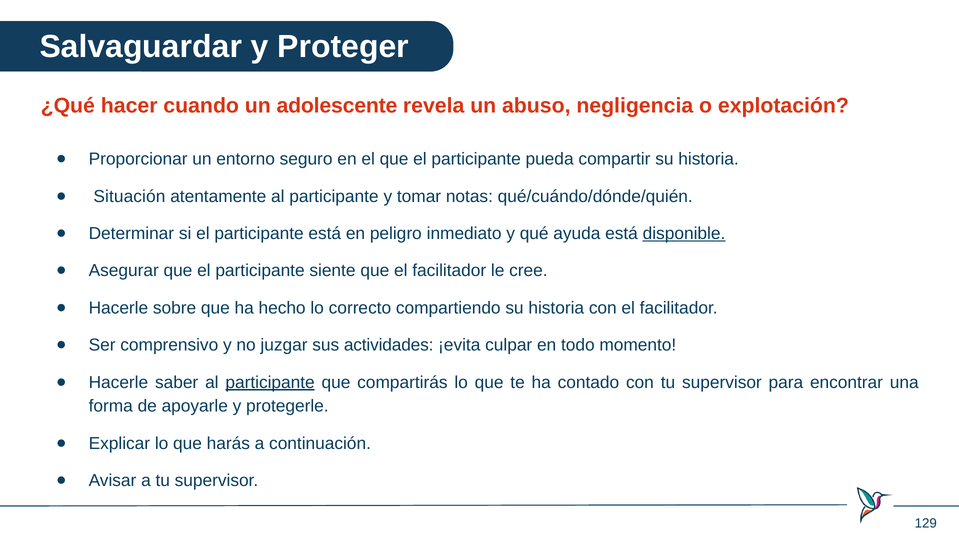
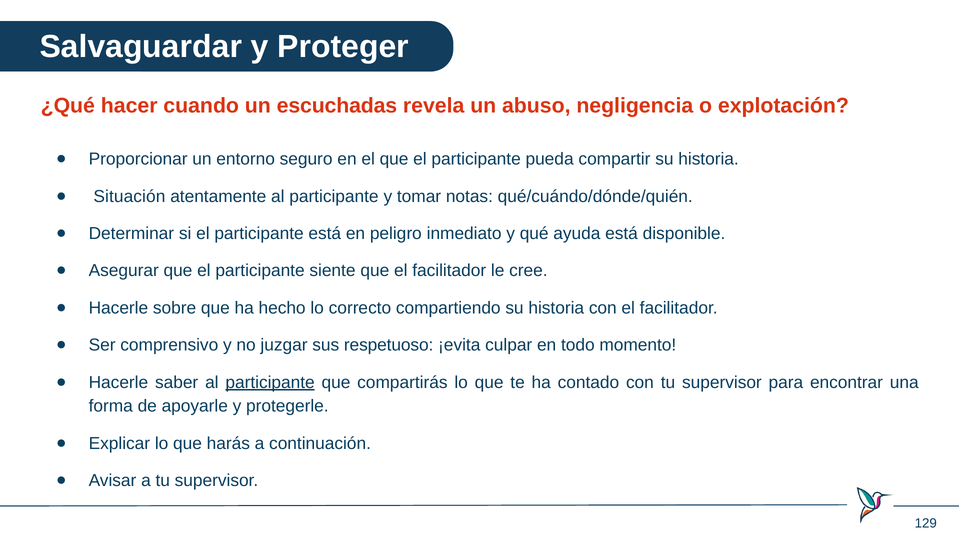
adolescente: adolescente -> escuchadas (337, 106)
disponible underline: present -> none (684, 234)
actividades: actividades -> respetuoso (389, 345)
